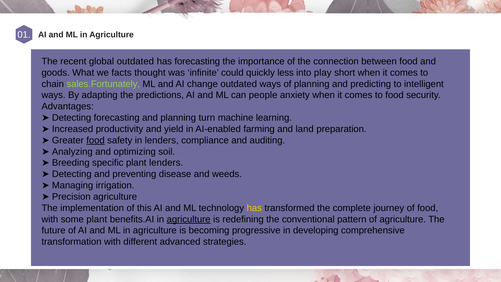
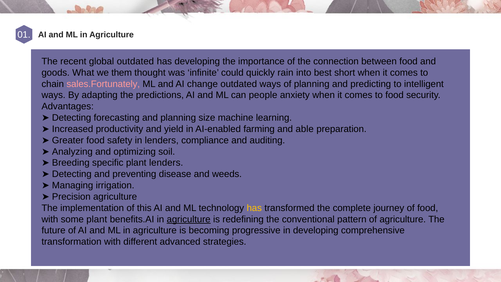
has forecasting: forecasting -> developing (197, 61)
facts: facts -> them (122, 73)
less: less -> rain (285, 73)
play: play -> best (323, 73)
sales.Fortunately colour: light green -> pink (103, 84)
turn: turn -> size (207, 118)
land: land -> able (305, 129)
food underline: present -> none (96, 140)
